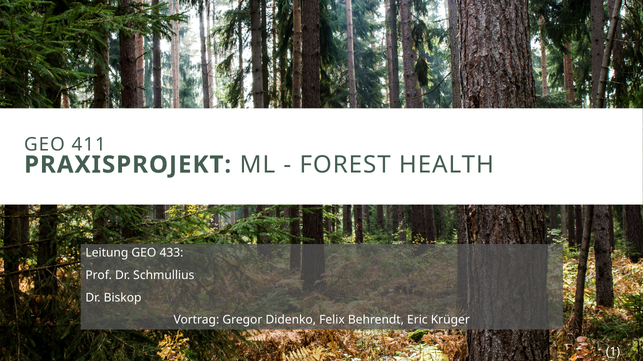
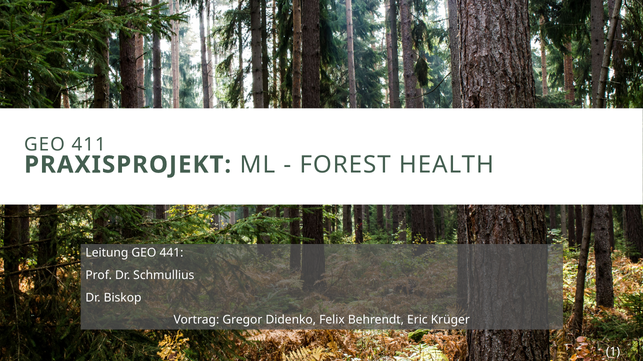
433: 433 -> 441 (171, 253)
